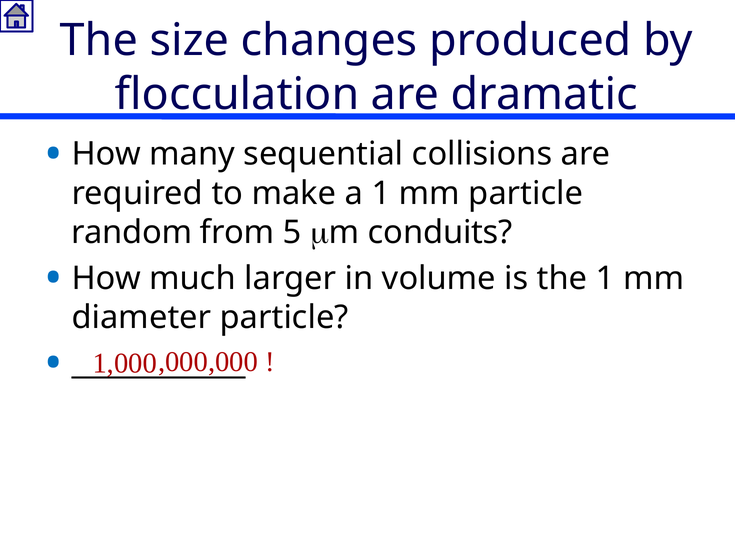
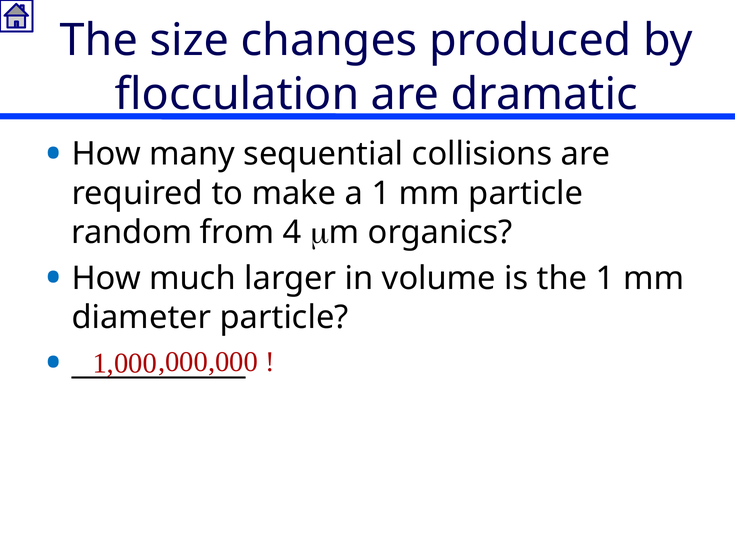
5: 5 -> 4 (292, 233)
conduits: conduits -> organics (440, 233)
